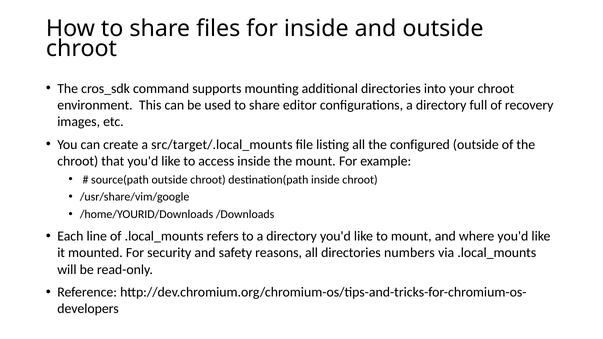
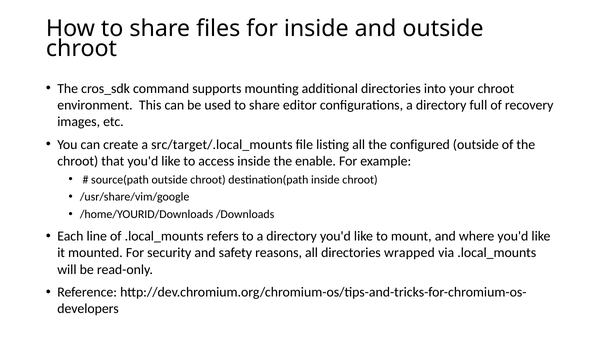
the mount: mount -> enable (316, 161)
numbers: numbers -> wrapped (409, 253)
